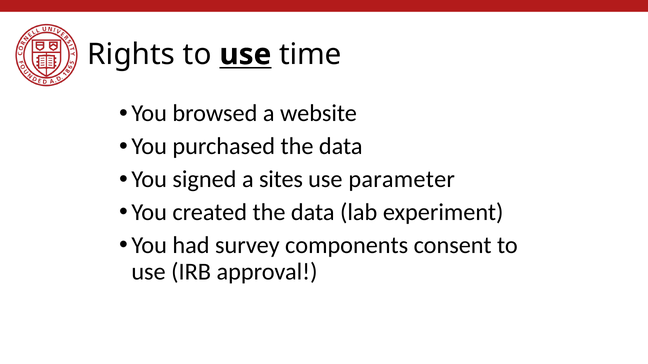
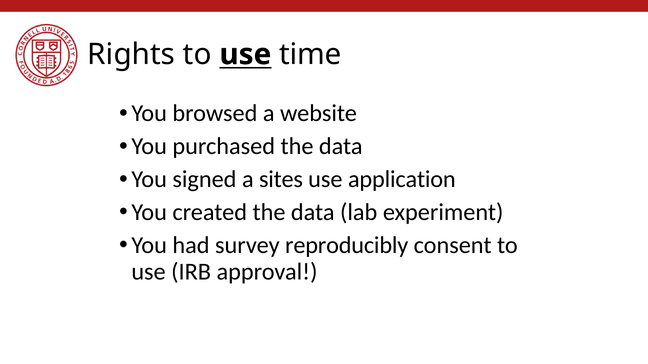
parameter: parameter -> application (402, 180)
components: components -> reproducibly (347, 246)
